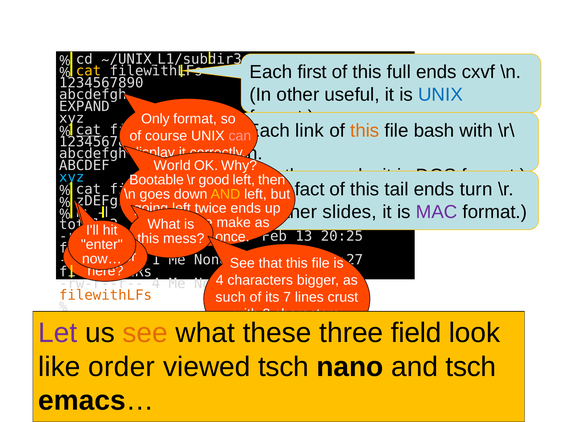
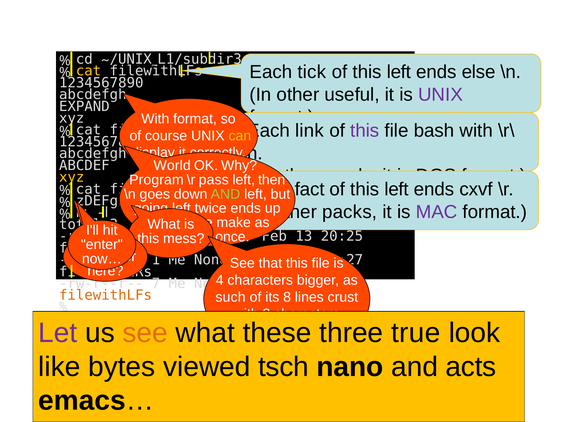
first: first -> tick (312, 72)
full: full -> left (399, 72)
cxvf: cxvf -> else (479, 72)
UNIX colour: blue -> purple (440, 94)
Only: Only -> With (155, 119)
this colour: orange -> purple (365, 131)
cat underline: present -> none (89, 130)
can colour: pink -> yellow (240, 136)
xyz colour: light blue -> yellow (72, 177)
Bootable: Bootable -> Program (156, 180)
good: good -> pass (214, 180)
tail: tail -> left (397, 189)
turn: turn -> cxvf (476, 189)
AND colour: yellow -> light green (225, 194)
slides: slides -> packs (350, 212)
4: 4 -> 7 (156, 283)
7: 7 -> 8 (287, 297)
field: field -> true (416, 333)
order: order -> bytes (122, 366)
and tsch: tsch -> acts (471, 366)
